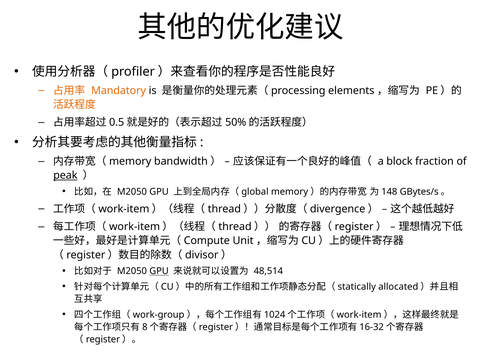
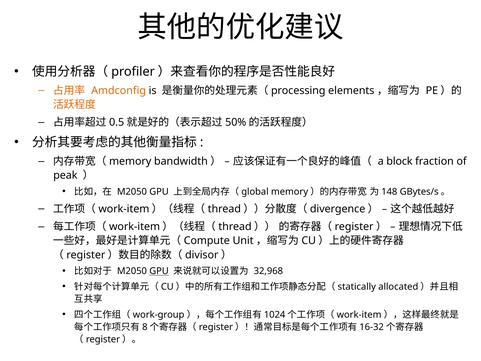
Mandatory: Mandatory -> Amdconfig (119, 90)
peak underline: present -> none (65, 175)
48,514: 48,514 -> 32,968 (268, 271)
